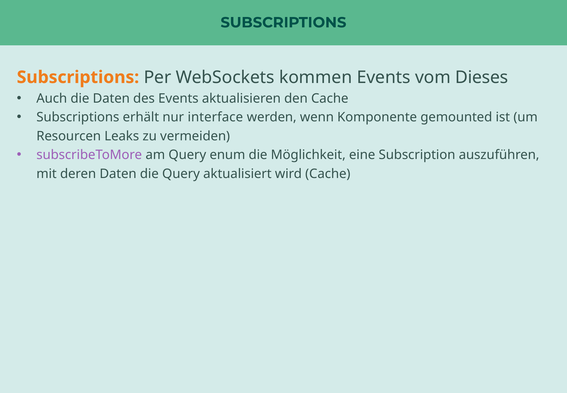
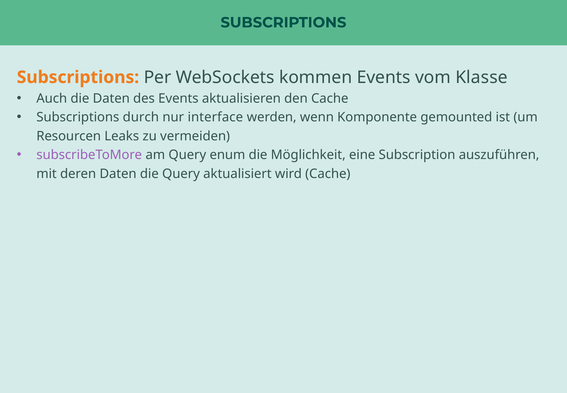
Dieses: Dieses -> Klasse (482, 77)
erhält: erhält -> durch (141, 117)
